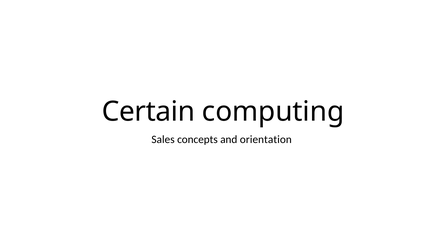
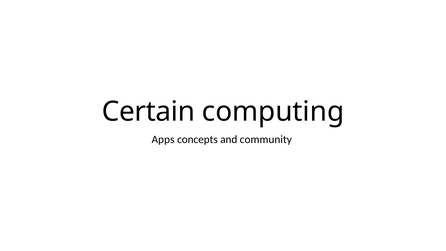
Sales: Sales -> Apps (163, 139)
orientation: orientation -> community (266, 139)
